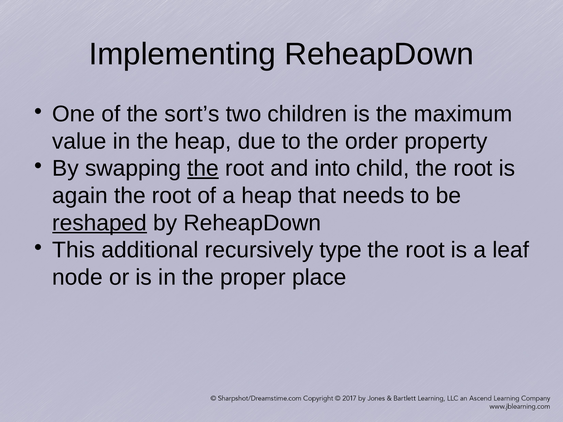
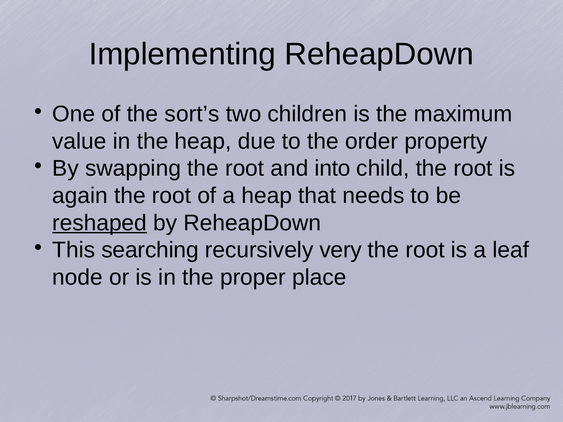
the underline: present -> none (203, 168)
additional: additional -> searching (150, 250)
type: type -> very (341, 250)
